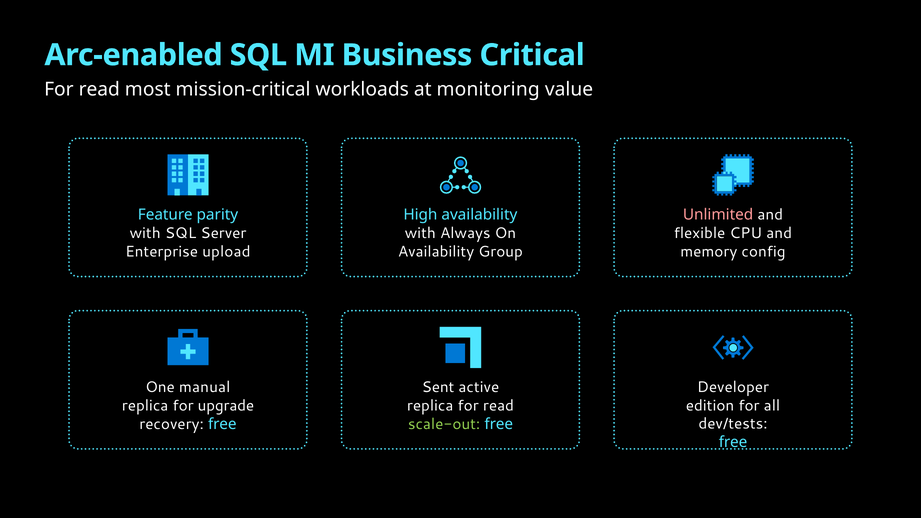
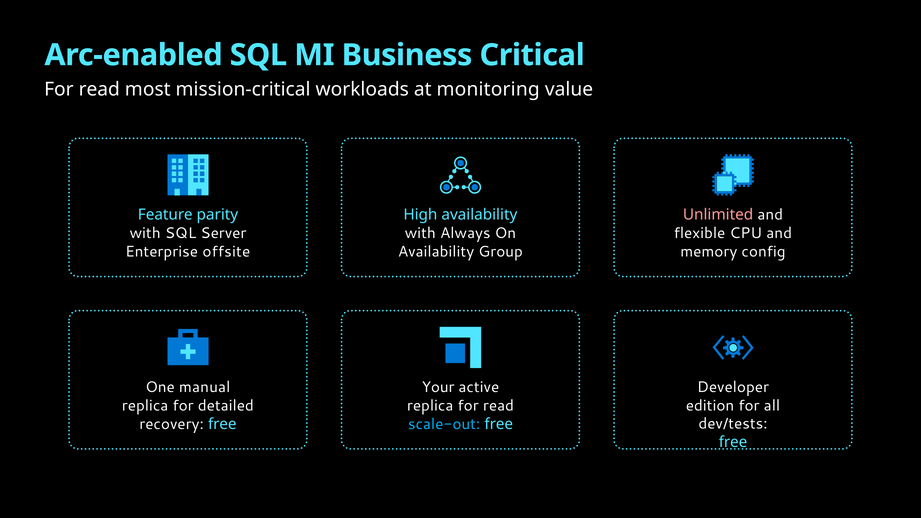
upload: upload -> offsite (226, 252)
Sent: Sent -> Your (438, 387)
upgrade: upgrade -> detailed (226, 406)
scale-out colour: light green -> light blue (444, 424)
